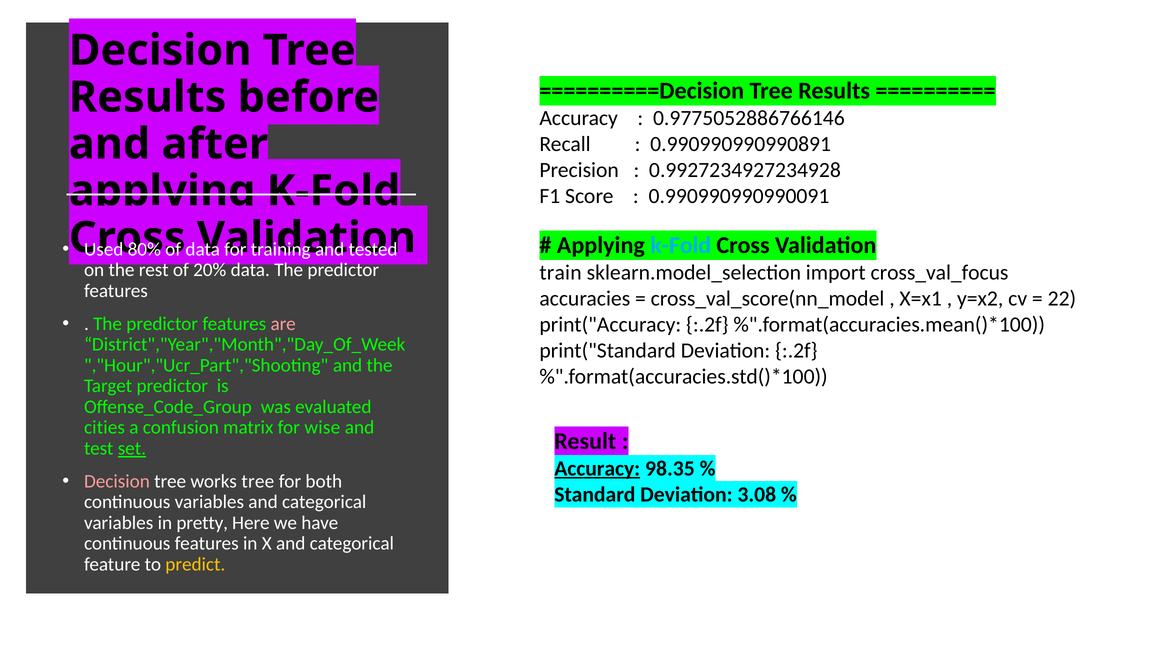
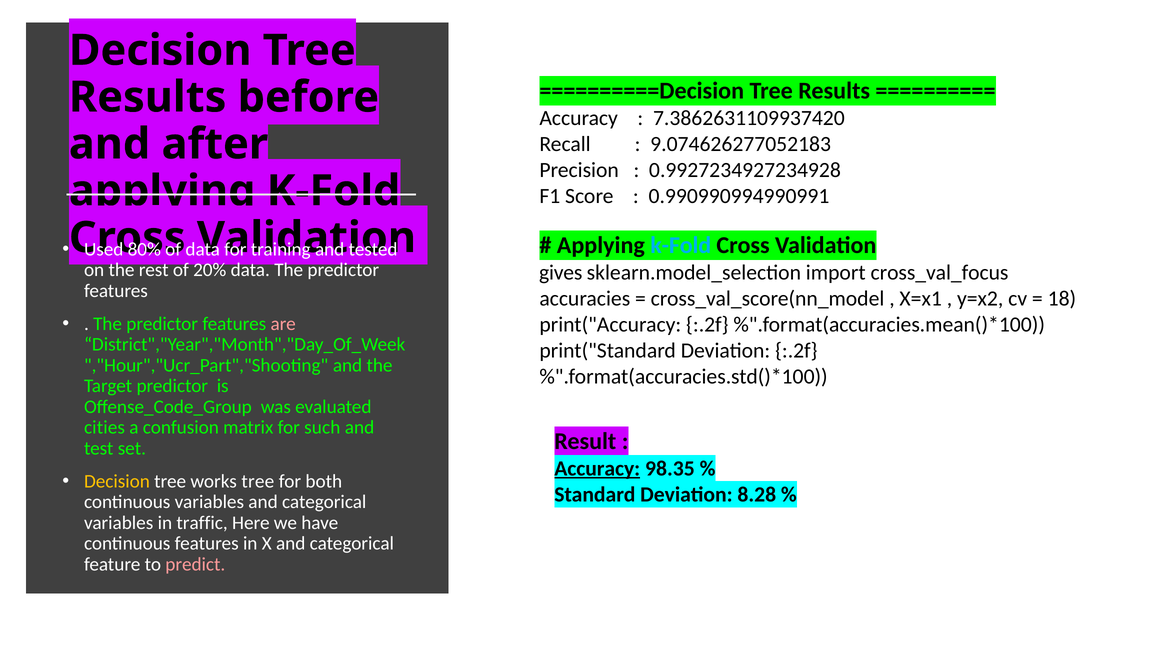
0.9775052886766146: 0.9775052886766146 -> 7.3862631109937420 (749, 118)
0.990990990990891: 0.990990990990891 -> 9.074626277052183 (741, 144)
0.990990990990091: 0.990990990990091 -> 0.990990994990991 (739, 196)
train: train -> gives (561, 273)
22: 22 -> 18 (1062, 299)
wise: wise -> such (322, 427)
set underline: present -> none (132, 448)
Decision colour: pink -> yellow (117, 481)
3.08: 3.08 -> 8.28 (757, 494)
pretty: pretty -> traffic (202, 523)
predict colour: yellow -> pink (195, 564)
